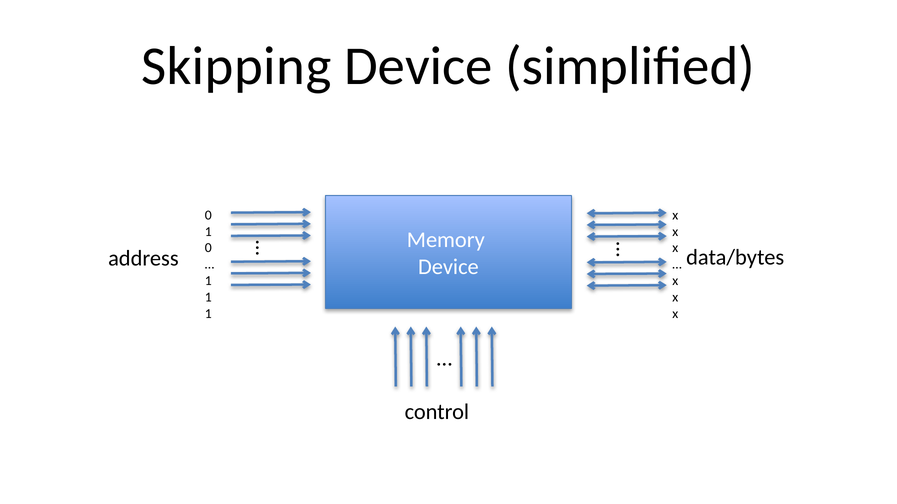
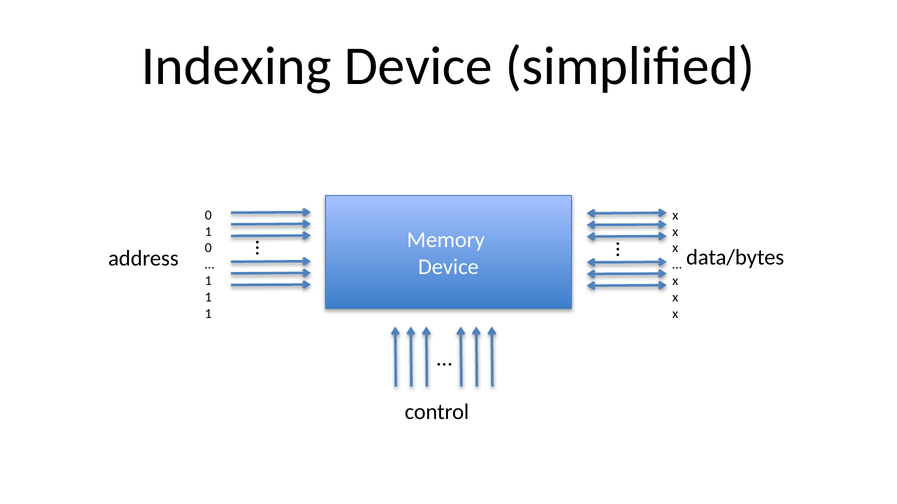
Skipping: Skipping -> Indexing (236, 66)
